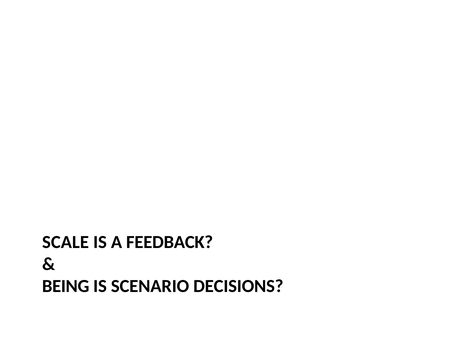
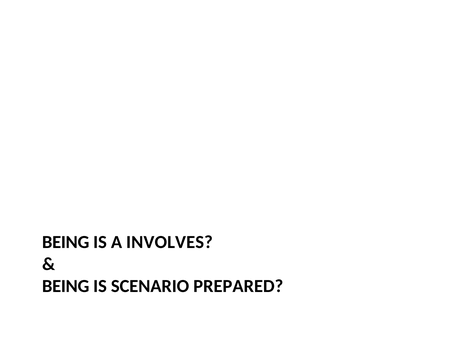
SCALE: SCALE -> BEING (66, 243)
FEEDBACK: FEEDBACK -> INVOLVES (169, 243)
DECISIONS: DECISIONS -> PREPARED (238, 287)
